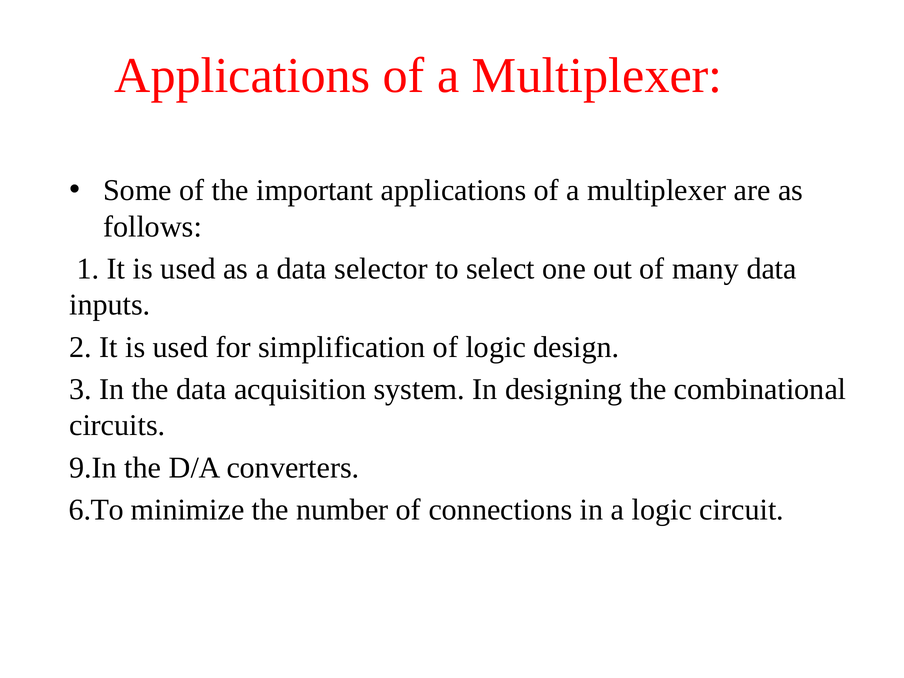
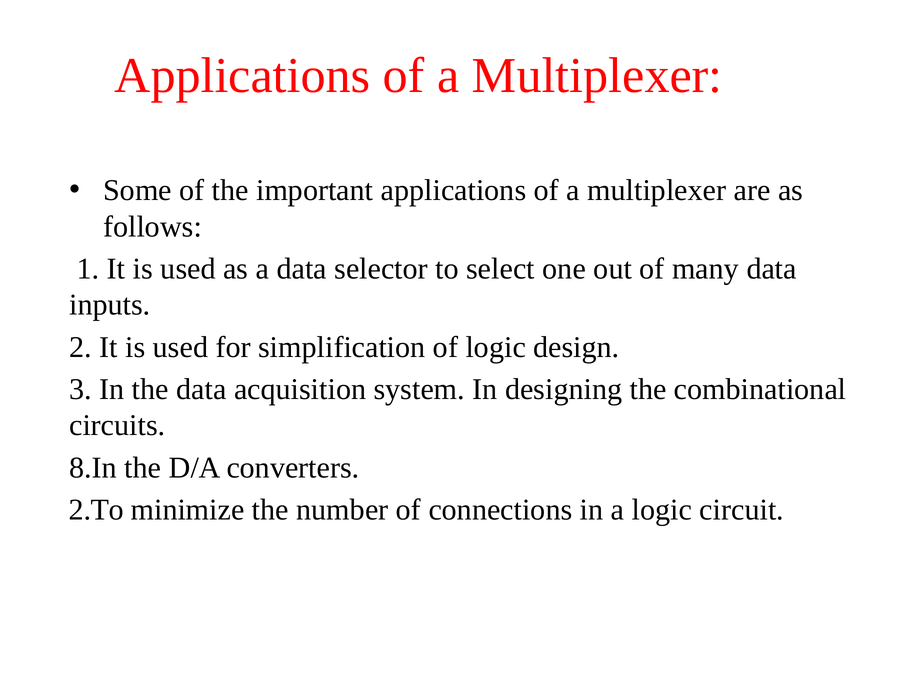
9.In: 9.In -> 8.In (93, 468)
6.To: 6.To -> 2.To (96, 510)
